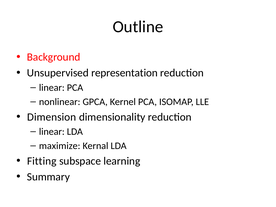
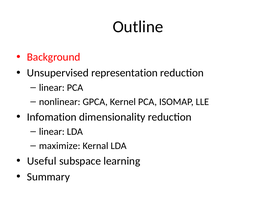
Dimension: Dimension -> Infomation (52, 117)
Fitting: Fitting -> Useful (42, 161)
